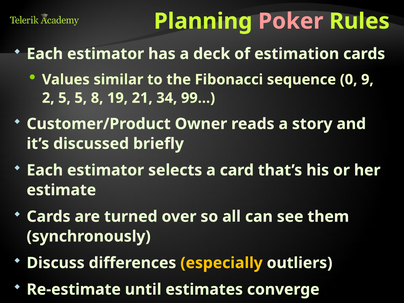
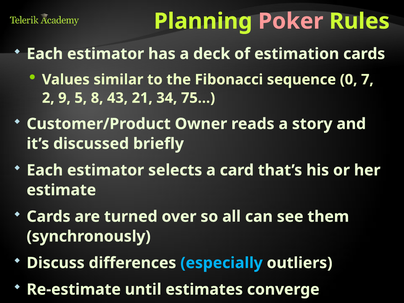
9: 9 -> 7 (367, 80)
2 5: 5 -> 9 (64, 98)
19: 19 -> 43 (117, 98)
99…: 99… -> 75… (198, 98)
especially colour: yellow -> light blue (222, 263)
